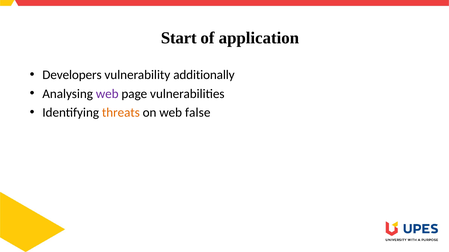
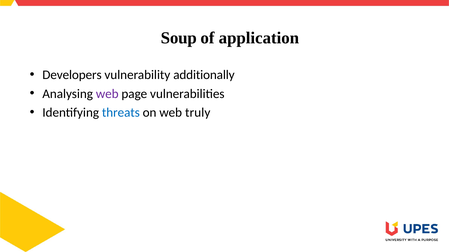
Start: Start -> Soup (179, 38)
threats colour: orange -> blue (121, 113)
false: false -> truly (198, 113)
